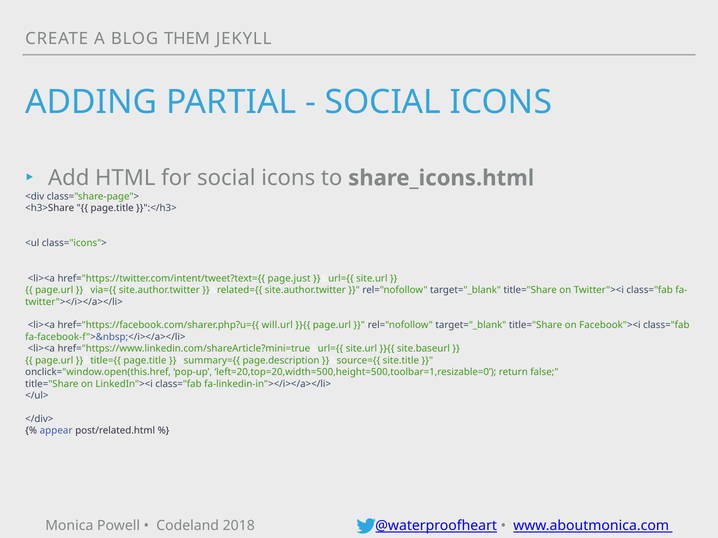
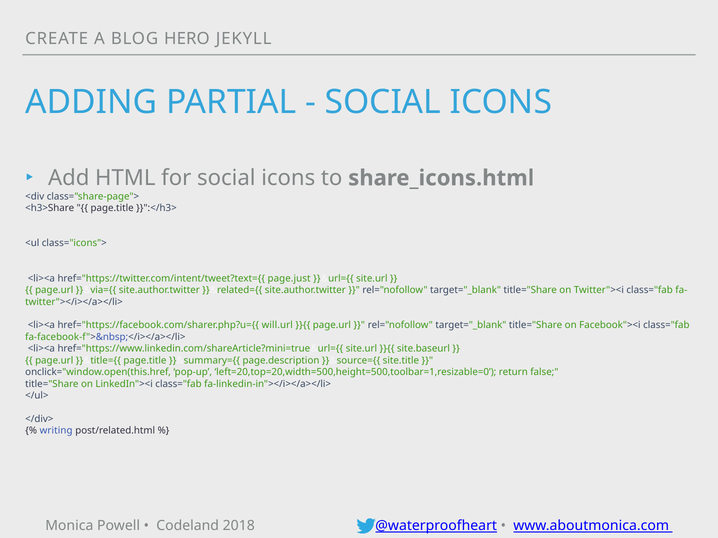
THEM: THEM -> HERO (187, 39)
appear: appear -> writing (56, 431)
